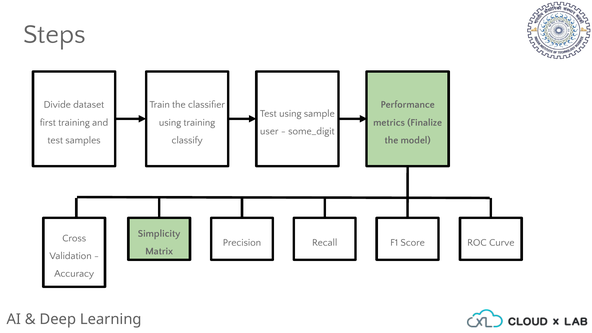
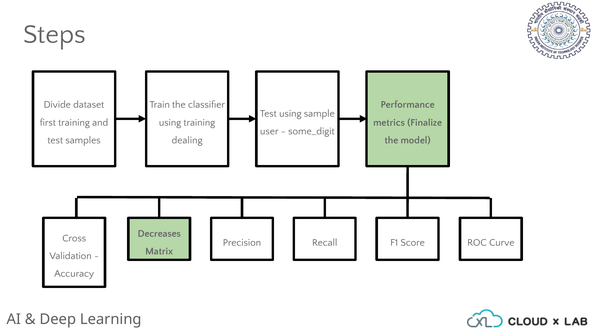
classify: classify -> dealing (187, 140)
Simplicity: Simplicity -> Decreases (159, 234)
